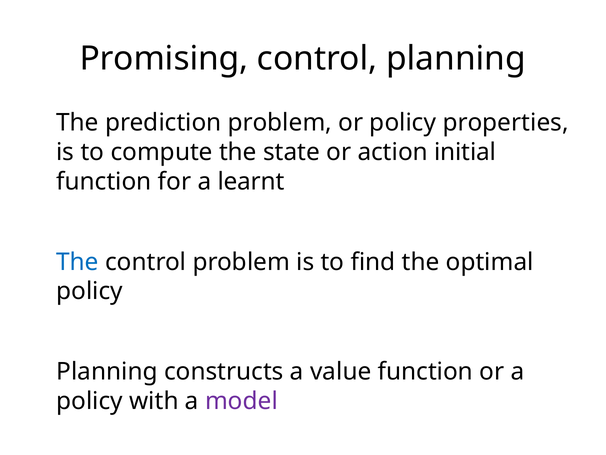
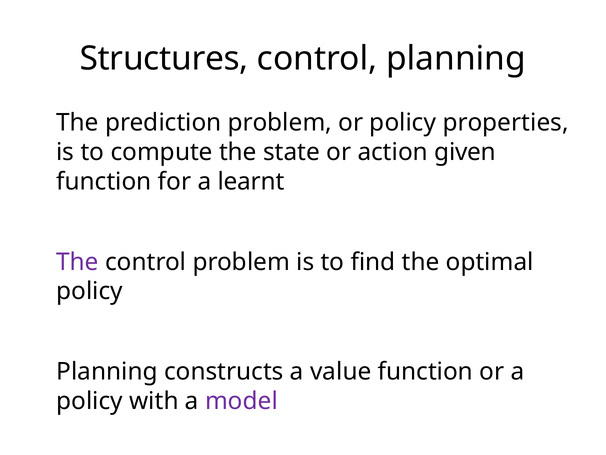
Promising: Promising -> Structures (164, 58)
initial: initial -> given (465, 152)
The colour: blue -> purple (77, 262)
